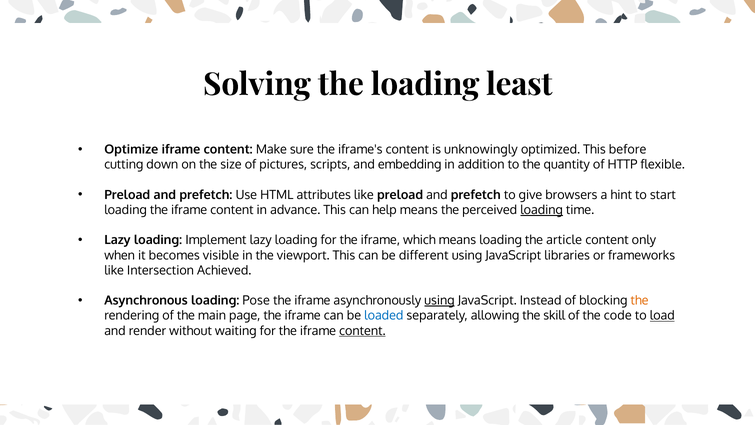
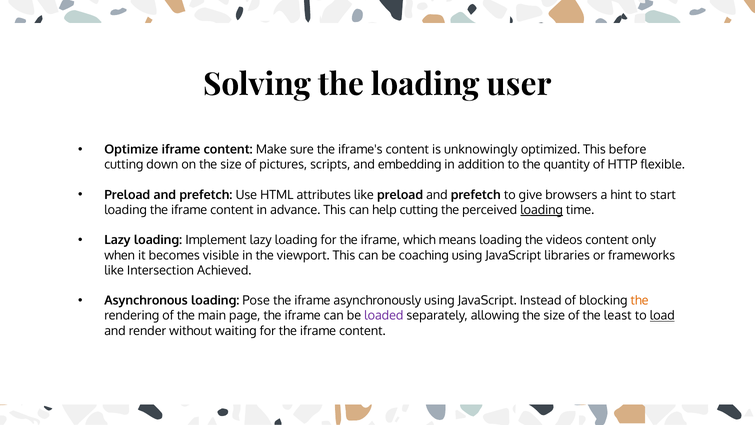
least: least -> user (519, 85)
help means: means -> cutting (419, 210)
article: article -> videos (564, 240)
different: different -> coaching (424, 255)
using underline: present -> none (439, 300)
loaded colour: blue -> purple (384, 316)
allowing the skill: skill -> size (554, 316)
code: code -> least (618, 316)
content underline: present -> none (362, 331)
